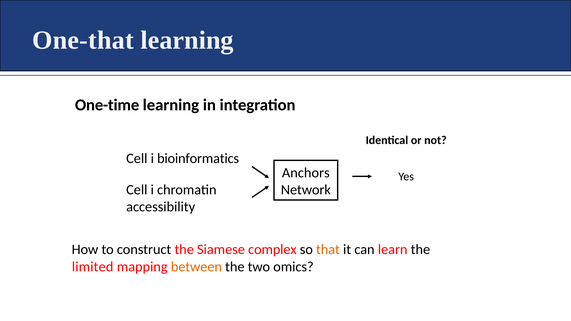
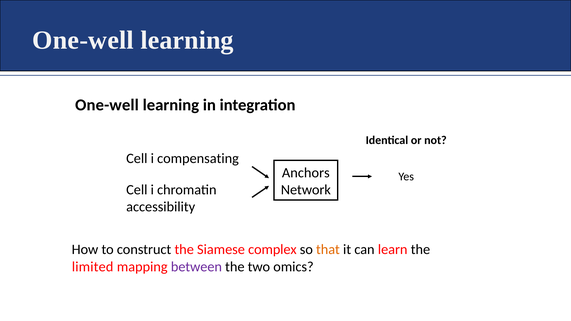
One-that: One-that -> One-well (83, 40)
One-time: One-time -> One-well (107, 105)
bioinformatics: bioinformatics -> compensating (198, 159)
between colour: orange -> purple (196, 267)
